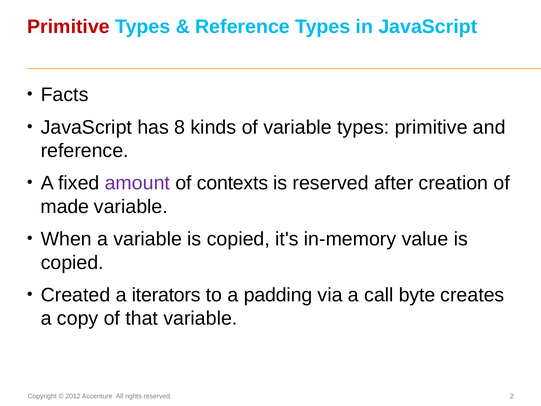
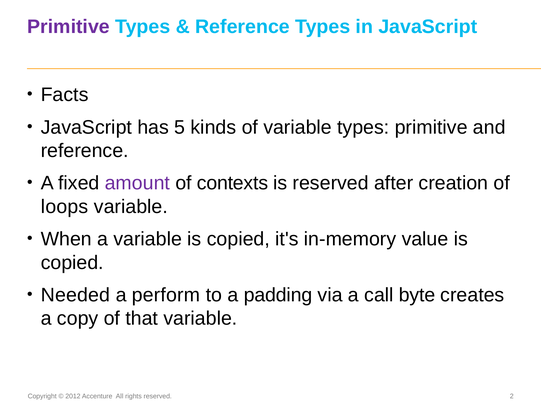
Primitive colour: red -> purple (69, 27)
8: 8 -> 5 (180, 127)
made: made -> loops (65, 207)
Created: Created -> Needed (75, 295)
iterators: iterators -> perform (166, 295)
